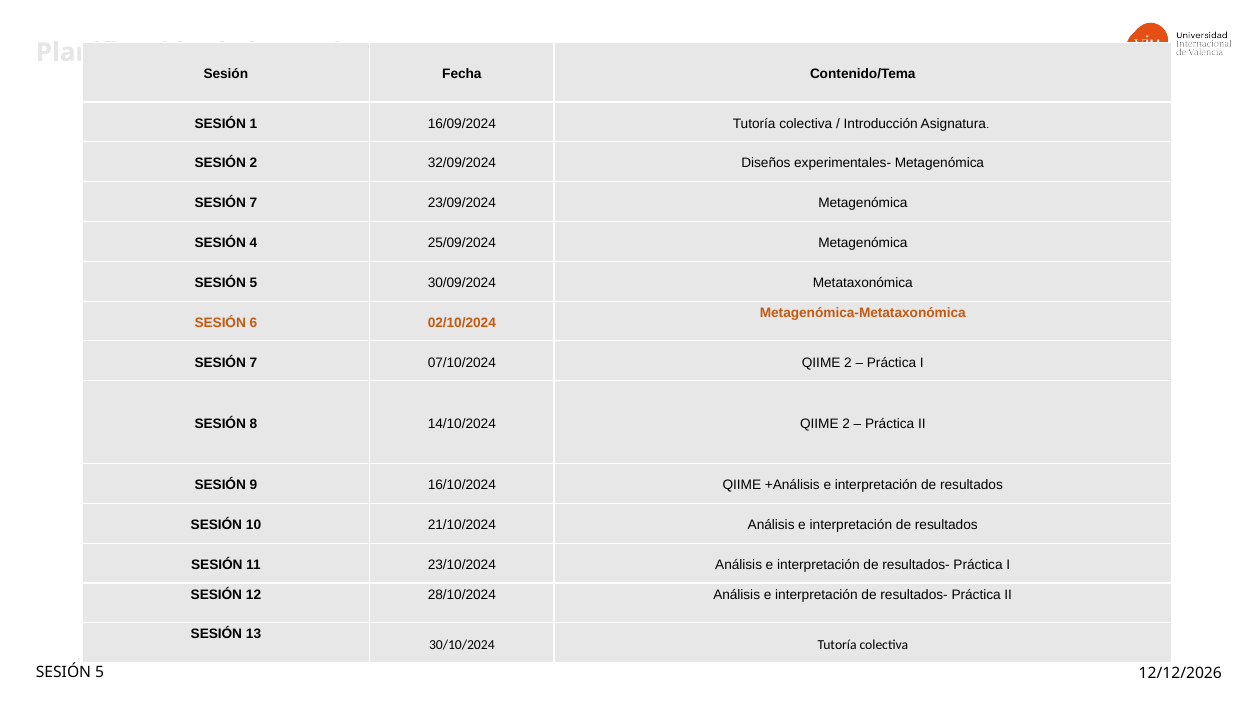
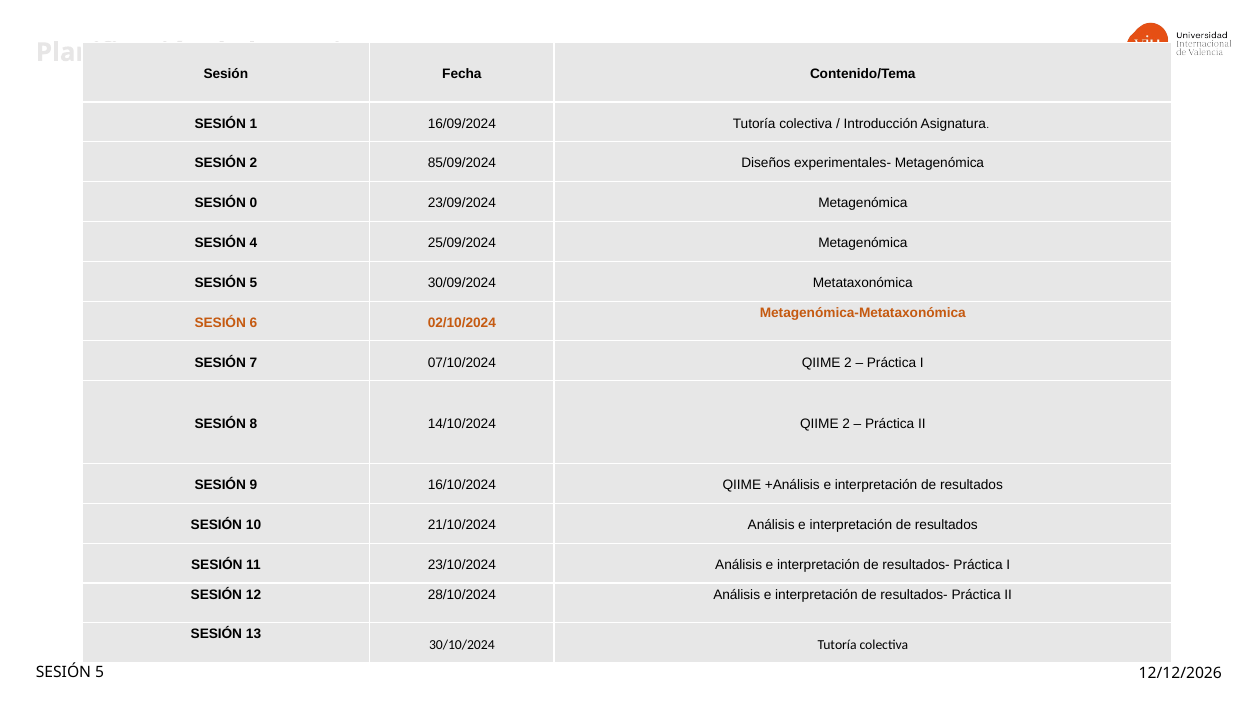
32/09/2024: 32/09/2024 -> 85/09/2024 (462, 164)
7: 7 -> 0 (253, 203)
